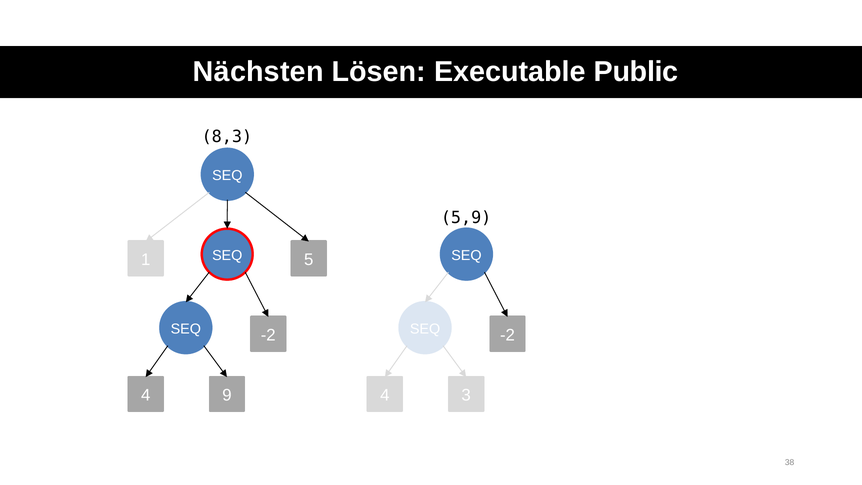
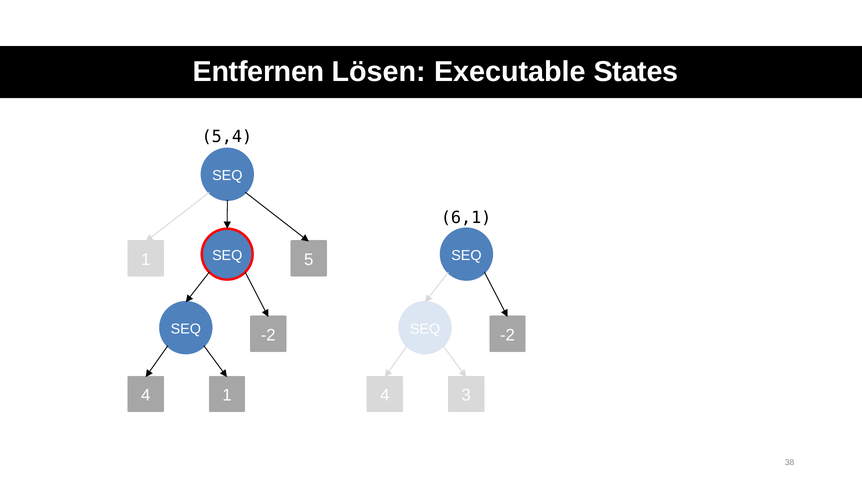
Nächsten: Nächsten -> Entfernen (259, 72)
Public: Public -> States (636, 72)
8,3: 8,3 -> 5,4 (227, 137)
5,9: 5,9 -> 6,1 (466, 218)
4 9: 9 -> 1 (227, 395)
